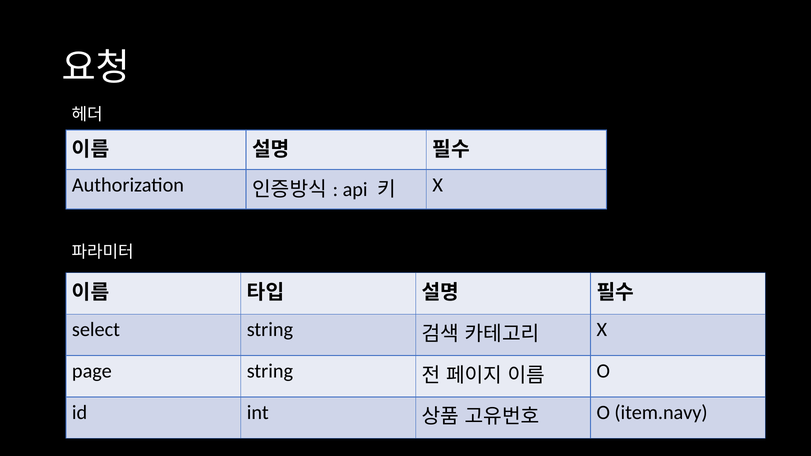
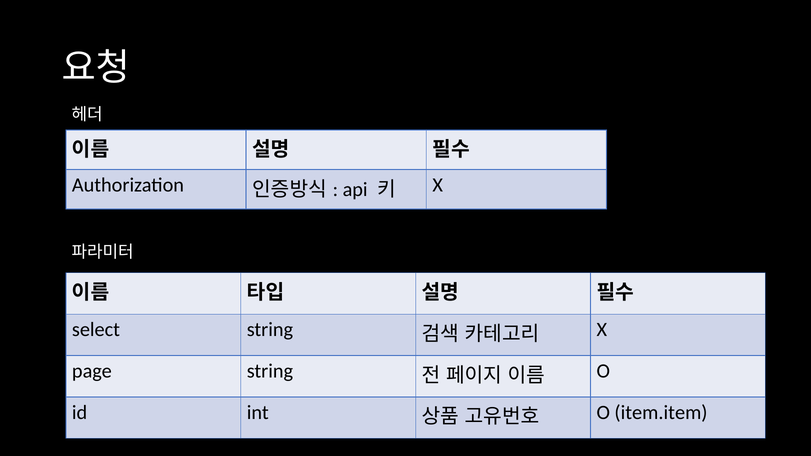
item.navy: item.navy -> item.item (661, 413)
